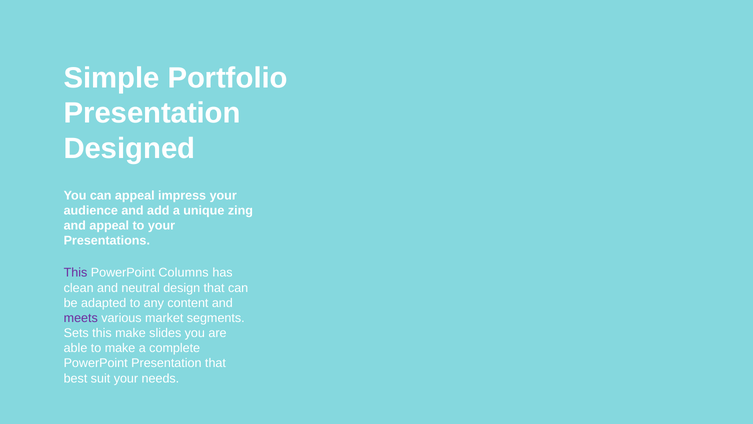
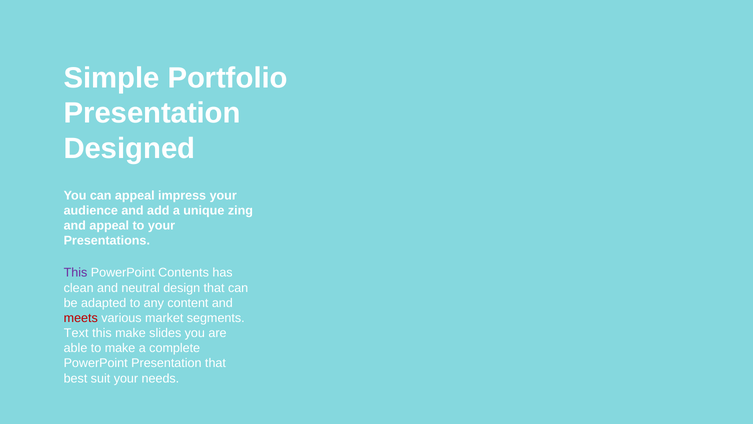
Columns: Columns -> Contents (184, 273)
meets colour: purple -> red (81, 318)
Sets: Sets -> Text (76, 333)
